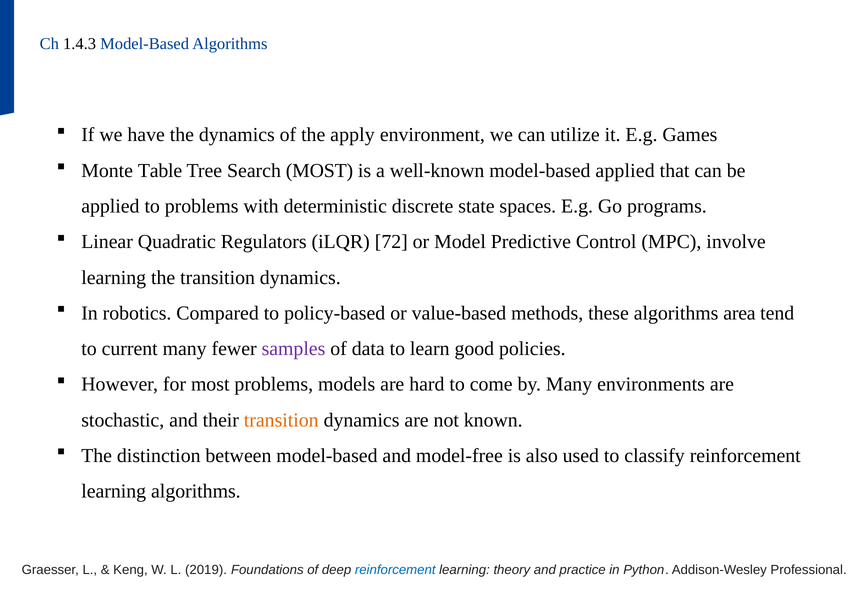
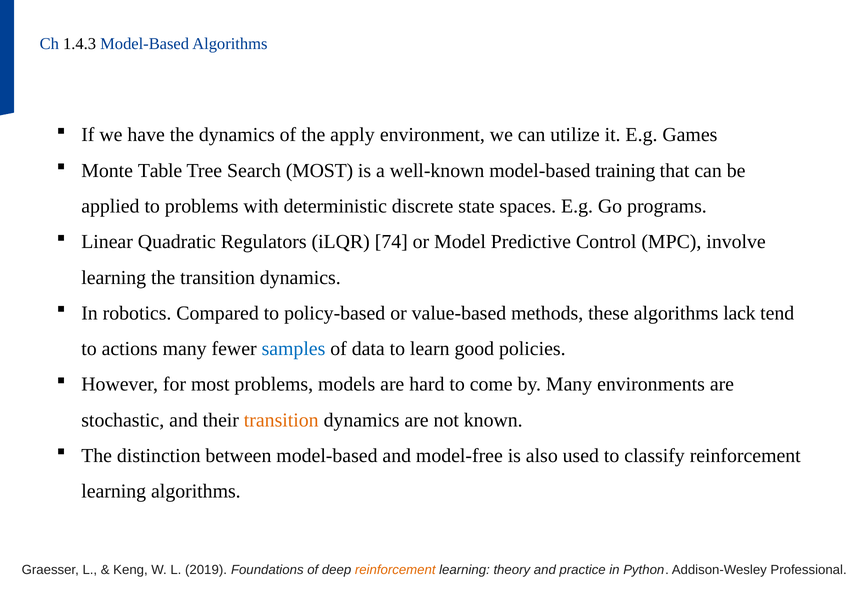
model-based applied: applied -> training (625, 171)
72: 72 -> 74 (391, 242)
area: area -> lack (739, 313)
current: current -> actions (130, 349)
samples colour: purple -> blue (293, 349)
reinforcement colour: blue -> orange (395, 571)
